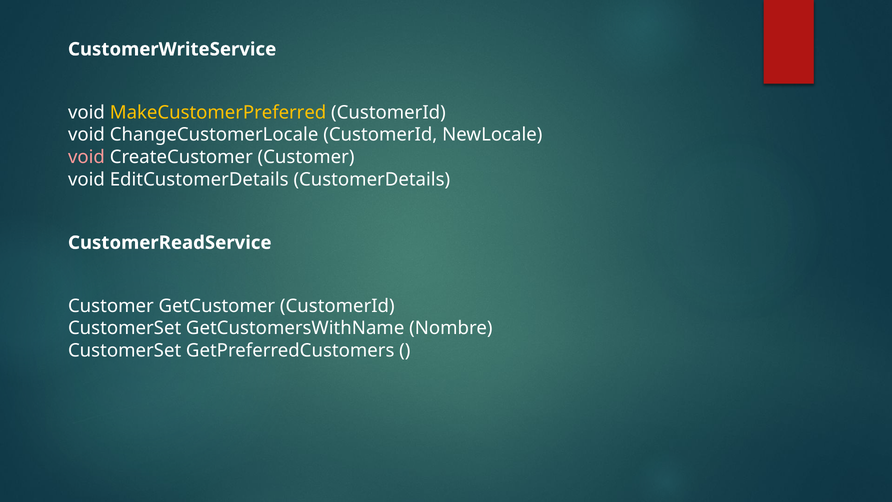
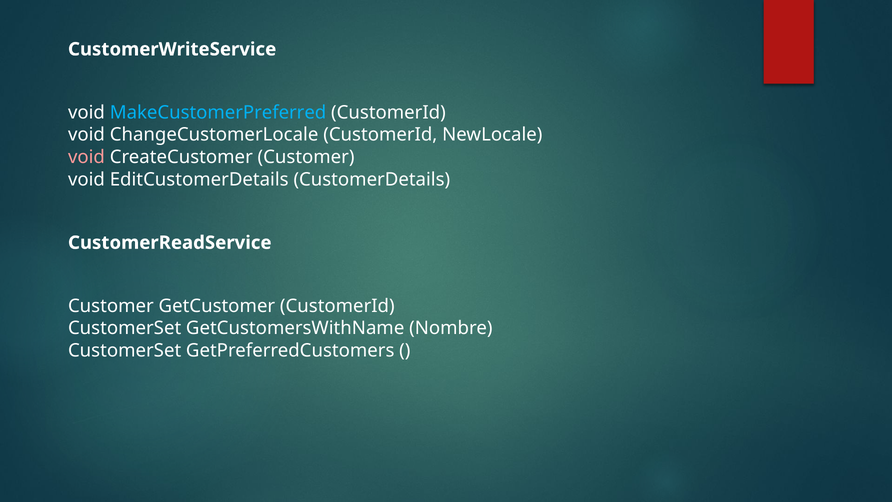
MakeCustomerPreferred colour: yellow -> light blue (218, 112)
